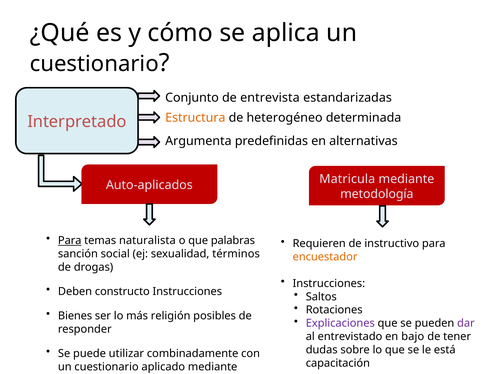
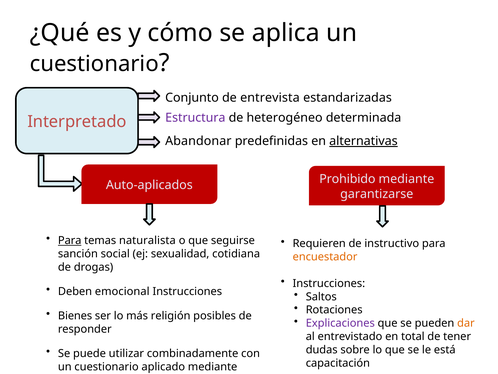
Estructura colour: orange -> purple (195, 118)
Argumenta: Argumenta -> Abandonar (198, 141)
alternativas underline: none -> present (363, 141)
Matricula: Matricula -> Prohibido (347, 179)
metodología: metodología -> garantizarse (377, 194)
palabras: palabras -> seguirse (233, 240)
términos: términos -> cotidiana (236, 253)
constructo: constructo -> emocional (122, 291)
dar colour: purple -> orange (466, 323)
bajo: bajo -> total (413, 336)
